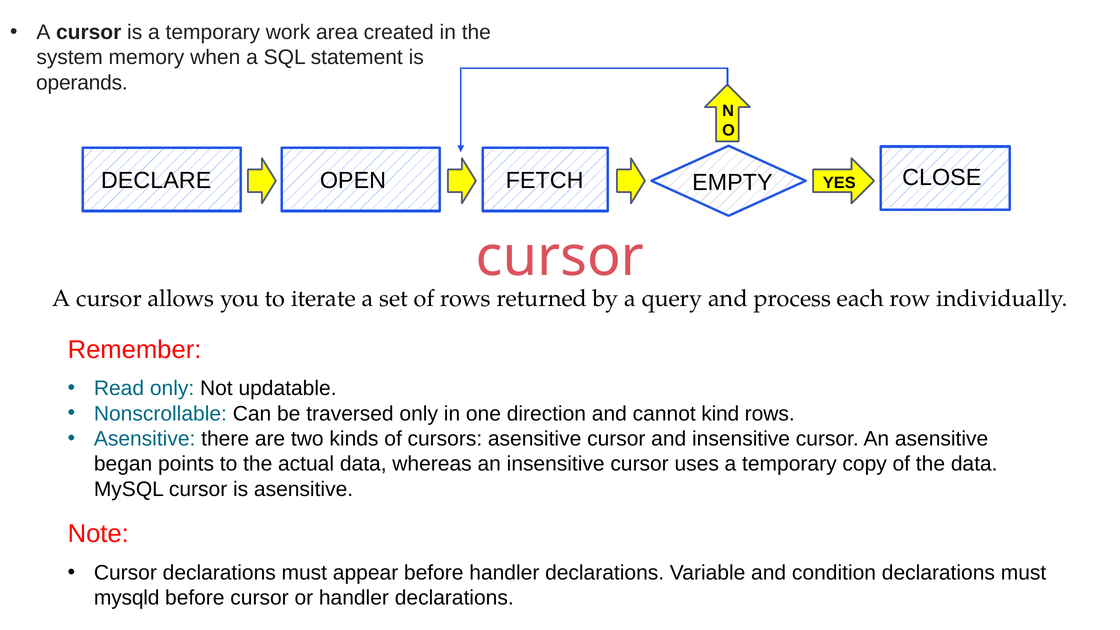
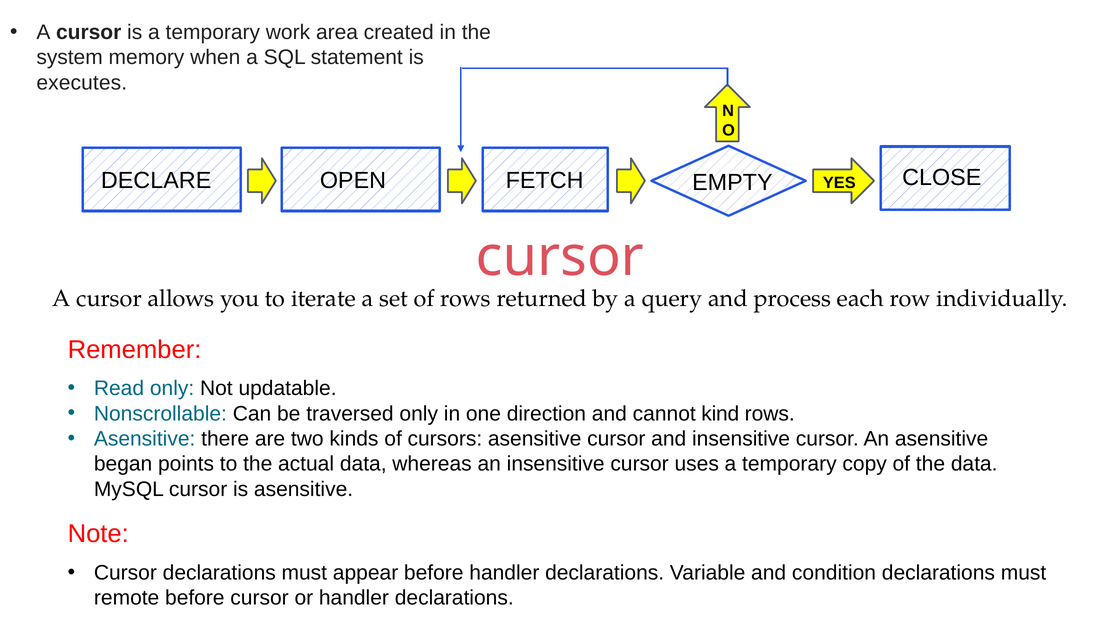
operands: operands -> executes (82, 83)
mysqld: mysqld -> remote (127, 598)
